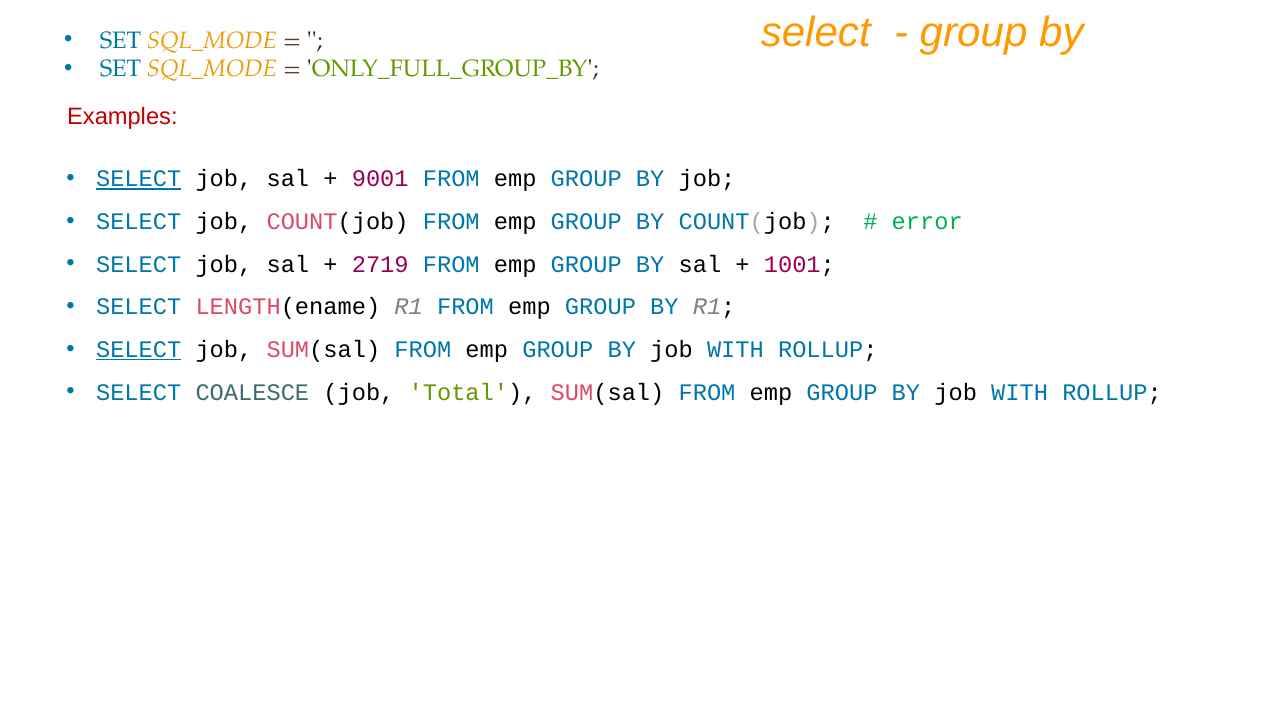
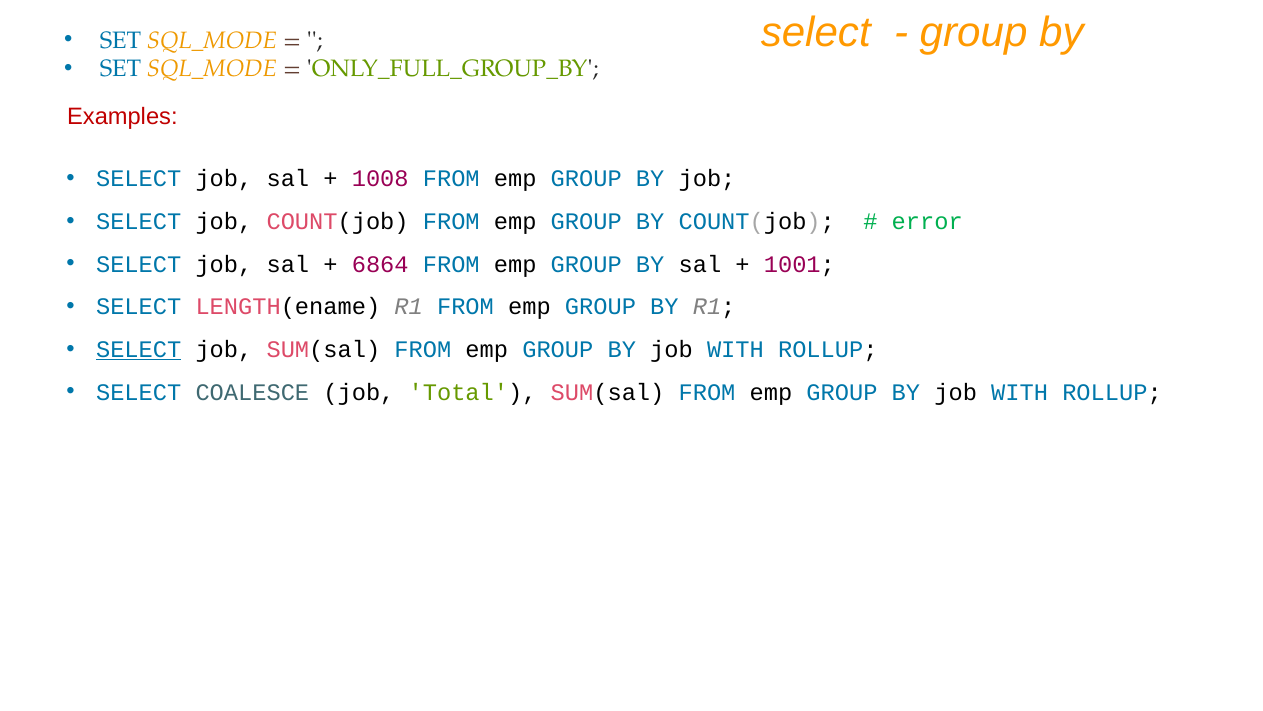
SELECT underline: present -> none (139, 179)
9001: 9001 -> 1008 (380, 179)
2719: 2719 -> 6864 (380, 264)
